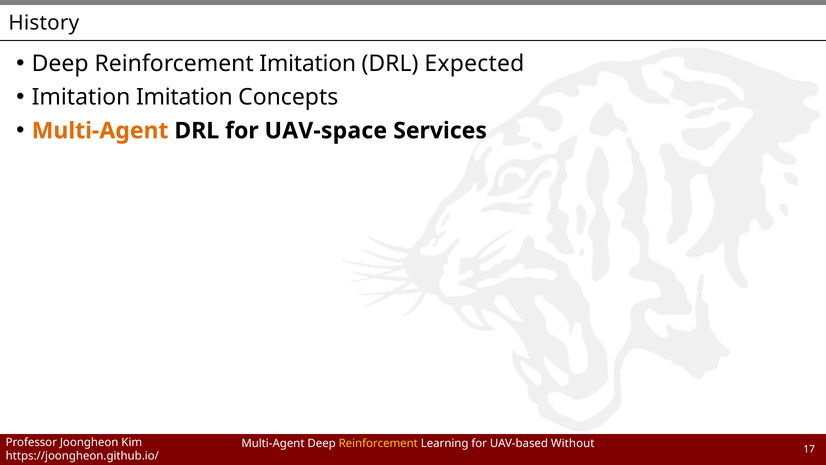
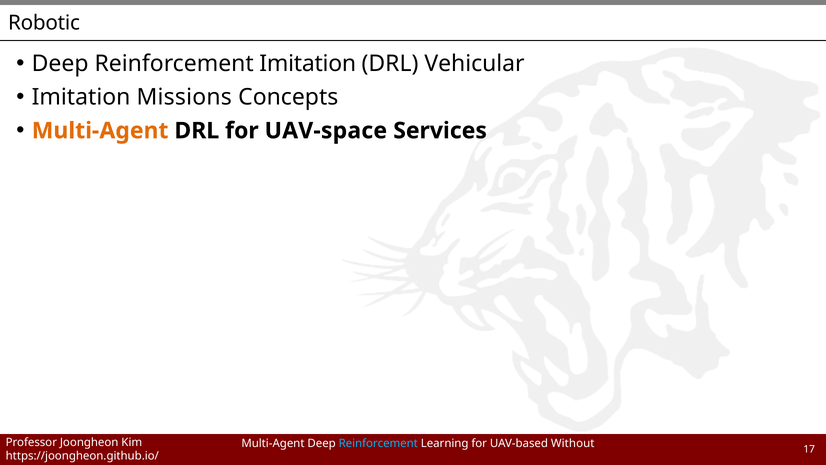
History: History -> Robotic (44, 23)
Expected: Expected -> Vehicular (475, 64)
Imitation Imitation: Imitation -> Missions (184, 97)
Reinforcement colour: yellow -> light blue (378, 443)
